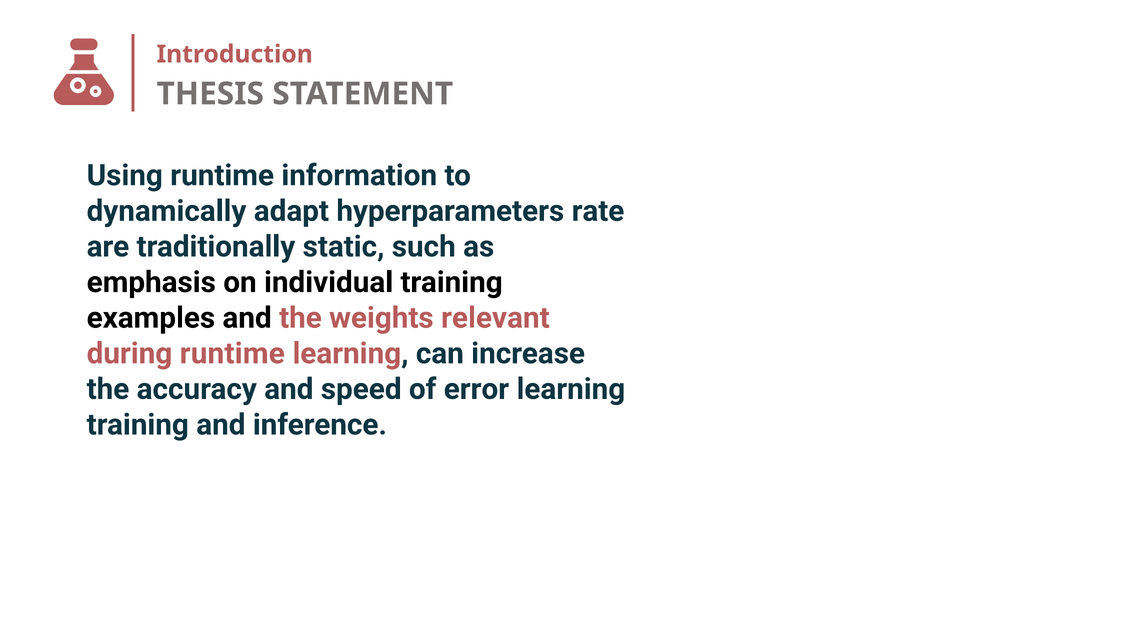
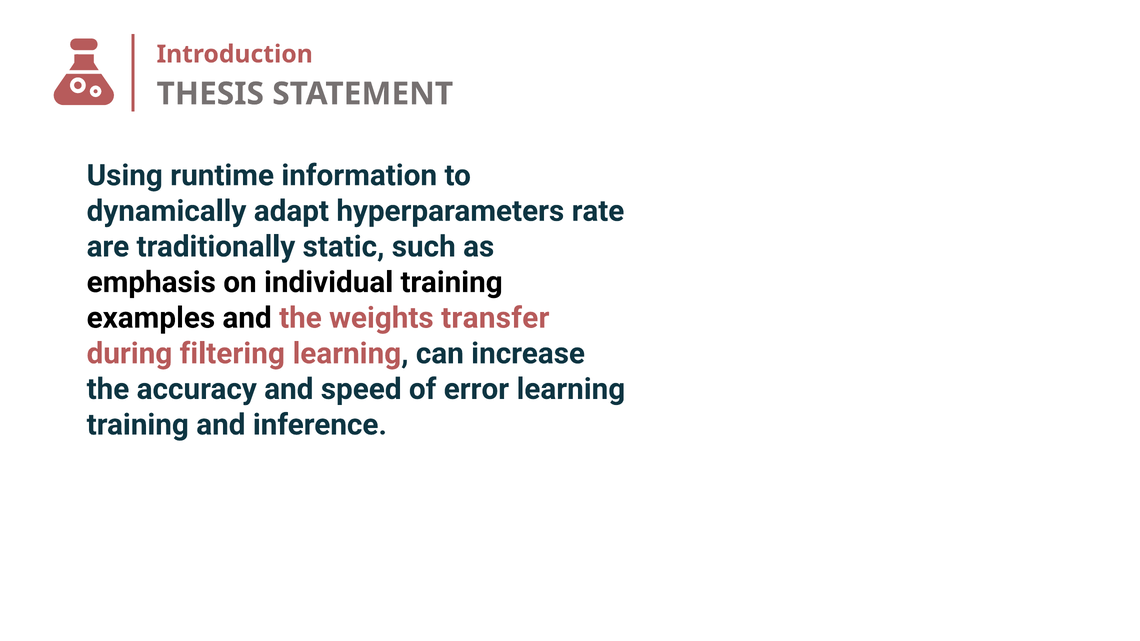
relevant: relevant -> transfer (495, 318)
during runtime: runtime -> filtering (232, 354)
